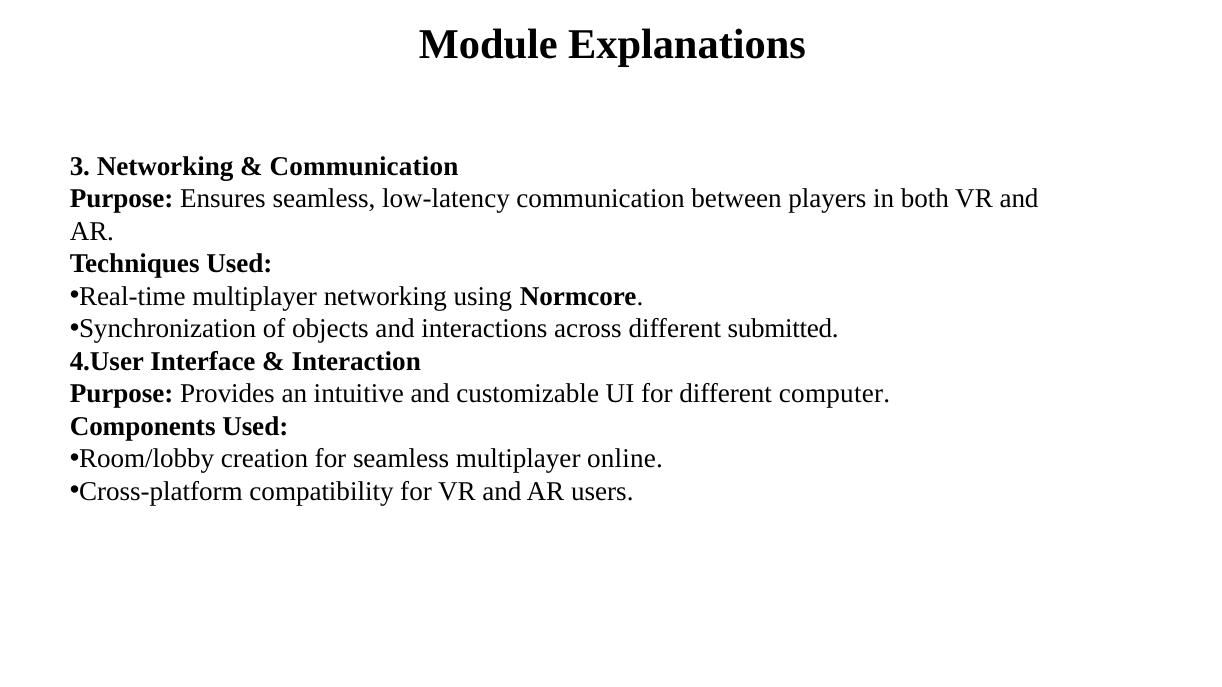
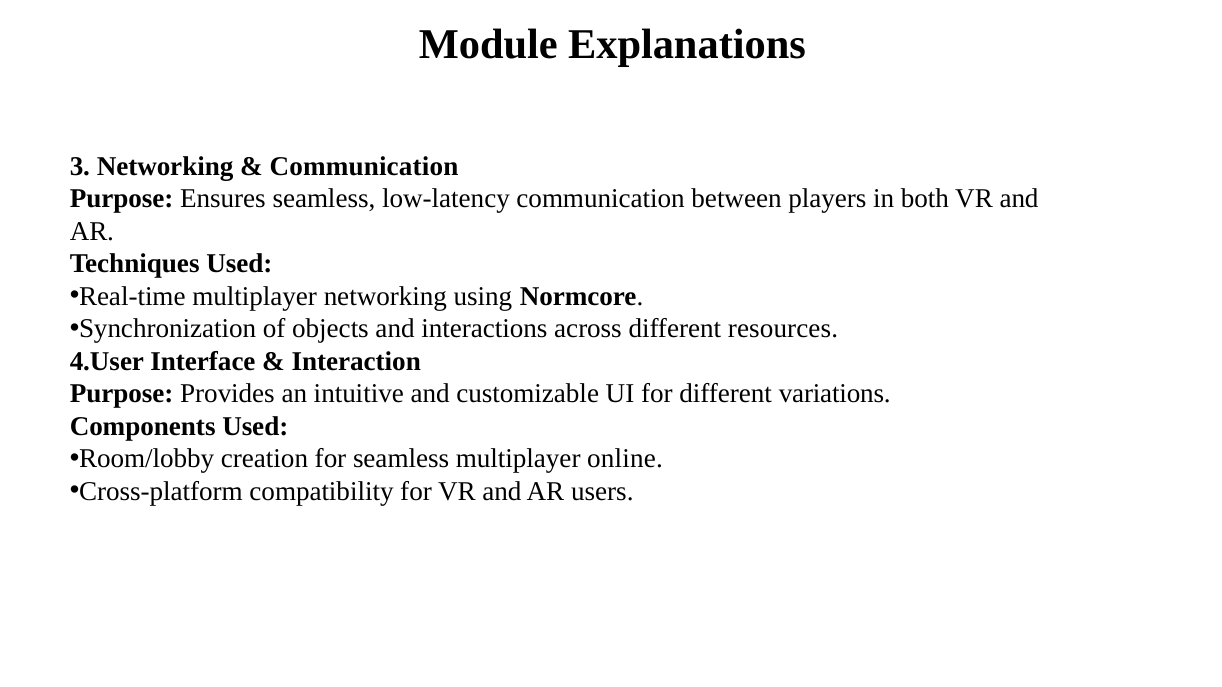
submitted: submitted -> resources (783, 329)
computer: computer -> variations (835, 394)
